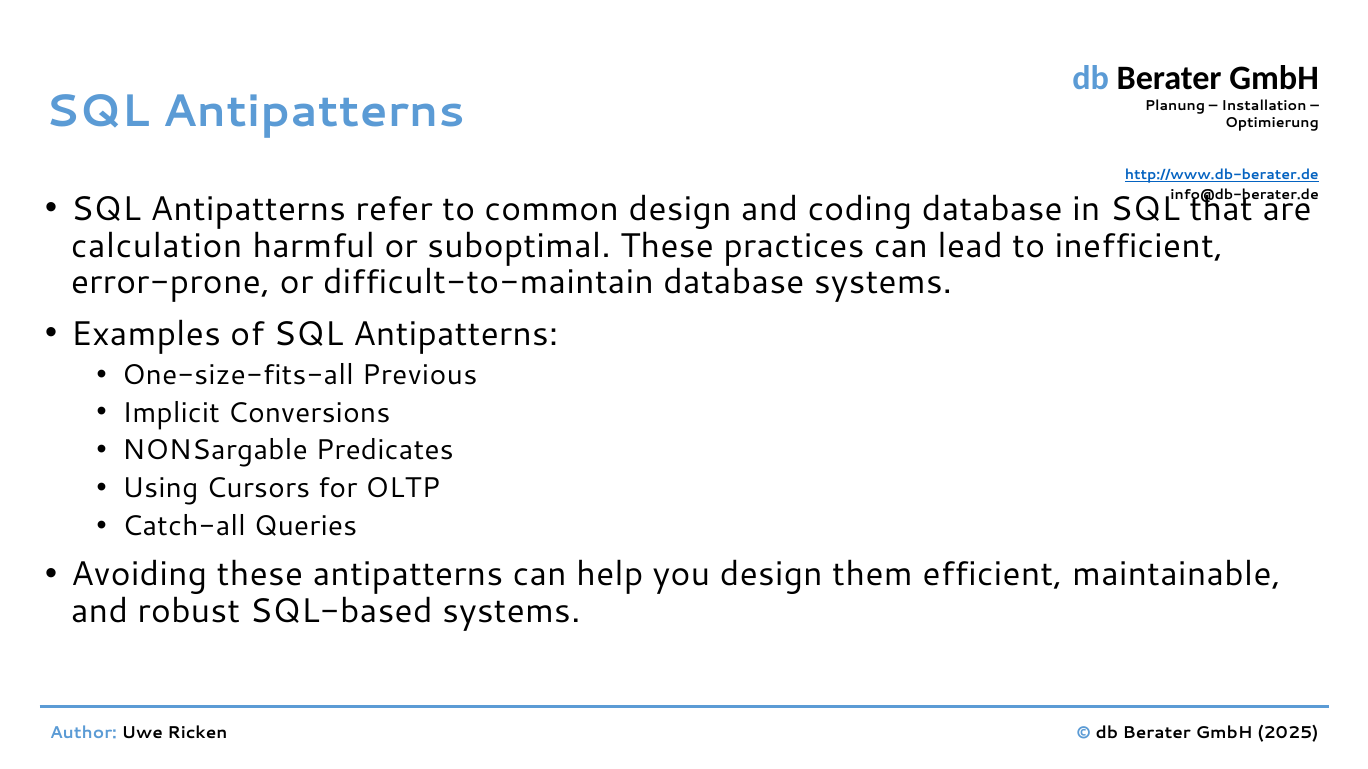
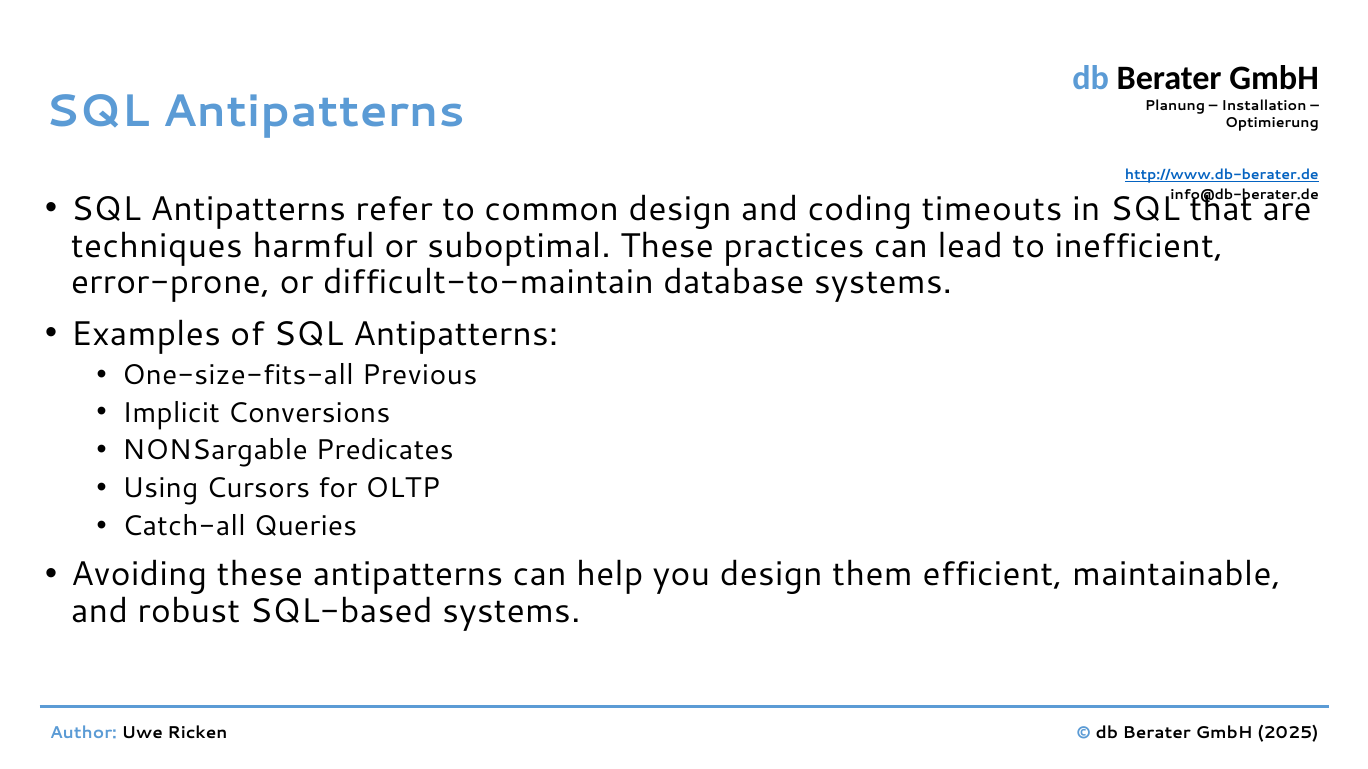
coding database: database -> timeouts (992, 209)
calculation: calculation -> techniques (157, 246)
